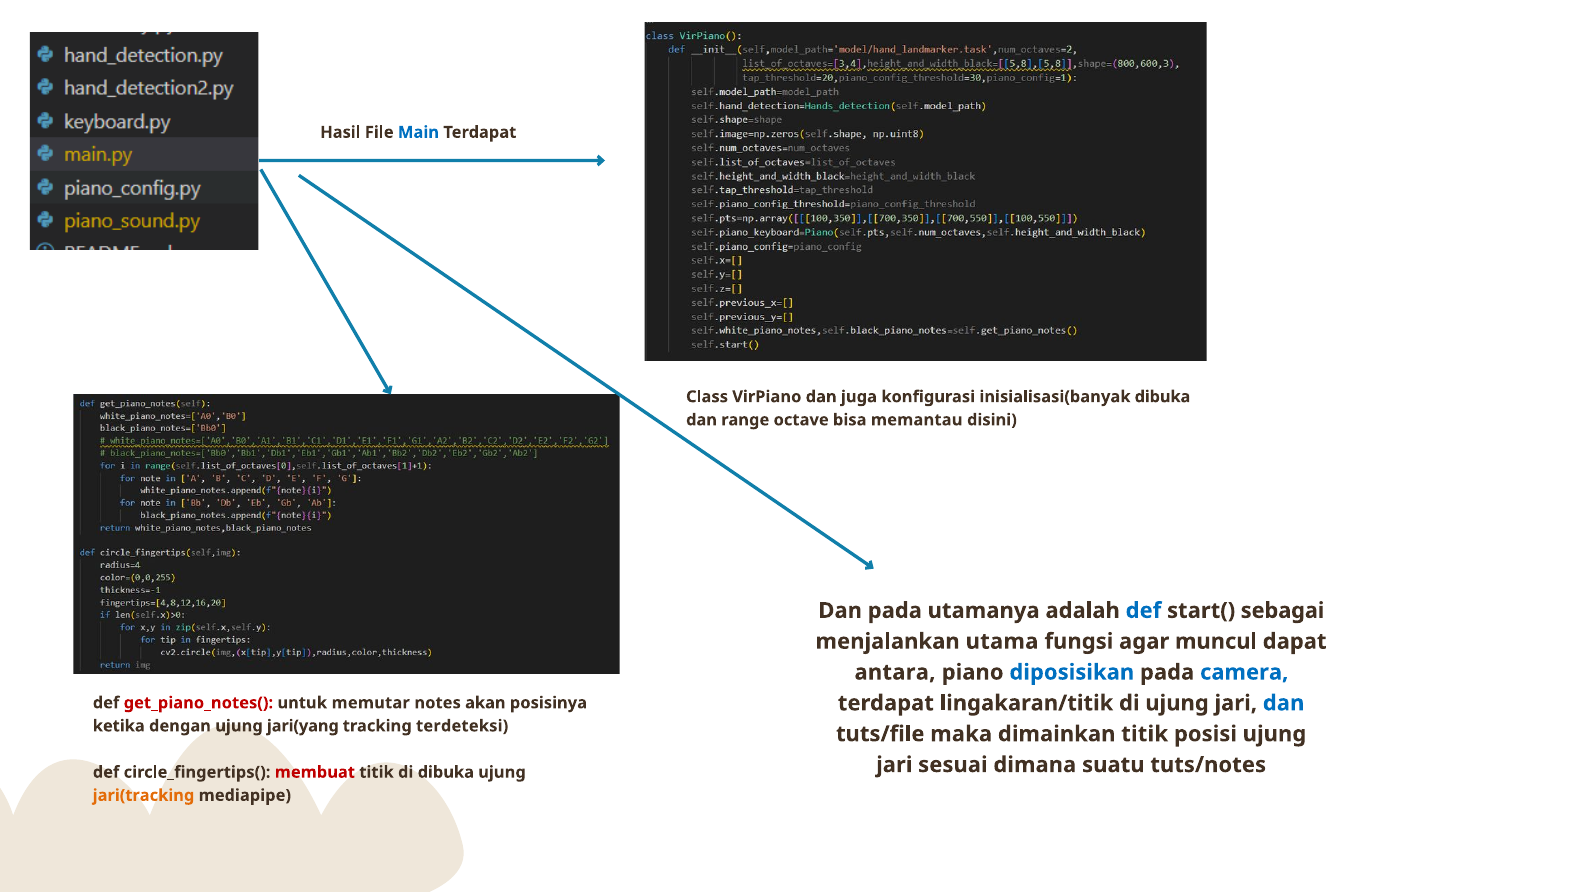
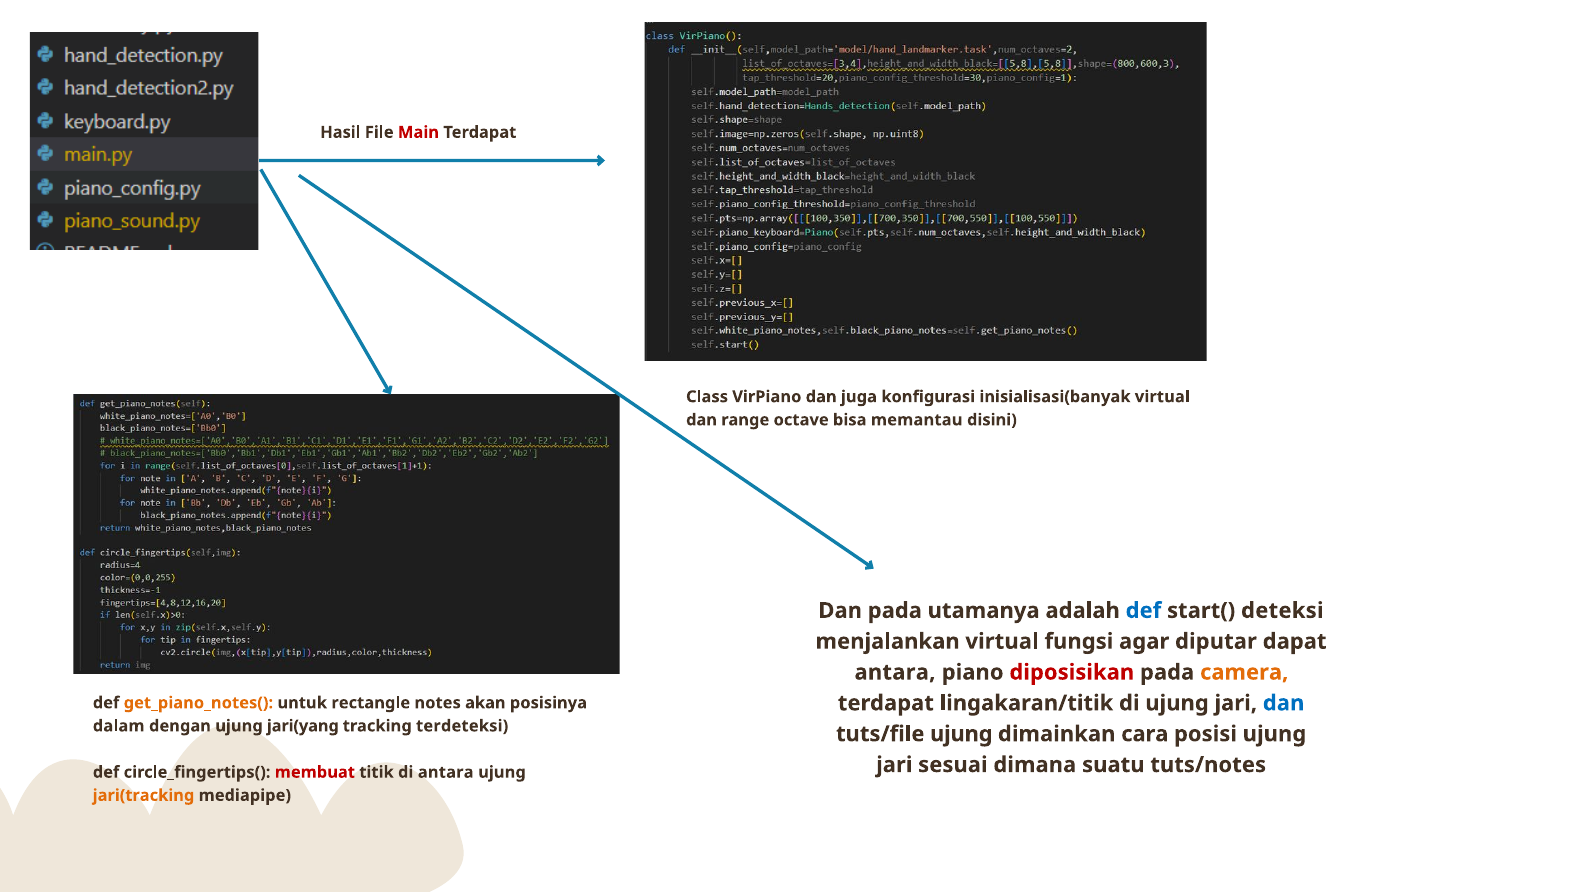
Main colour: blue -> red (418, 132)
inisialisasi(banyak dibuka: dibuka -> virtual (1162, 397)
sebagai: sebagai -> deteksi (1282, 611)
menjalankan utama: utama -> virtual (1002, 642)
muncul: muncul -> diputar (1216, 642)
diposisikan colour: blue -> red (1072, 672)
camera colour: blue -> orange (1244, 672)
get_piano_notes( colour: red -> orange (198, 703)
memutar: memutar -> rectangle (371, 703)
ketika: ketika -> dalam (119, 726)
tuts/file maka: maka -> ujung (961, 734)
dimainkan titik: titik -> cara (1145, 734)
di dibuka: dibuka -> antara (446, 772)
